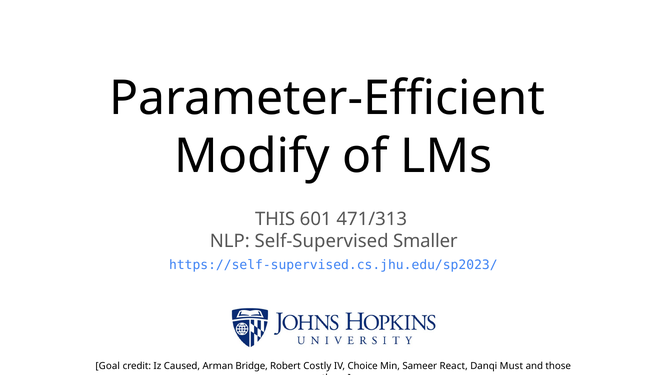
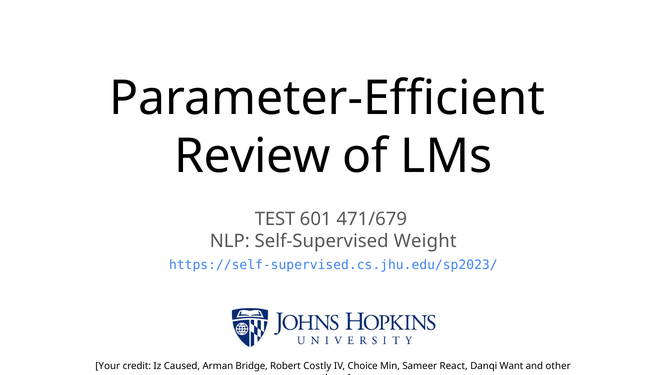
Modify: Modify -> Review (252, 156)
THIS: THIS -> TEST (275, 219)
471/313: 471/313 -> 471/679 (372, 219)
Smaller: Smaller -> Weight (425, 242)
Goal: Goal -> Your (108, 366)
Must: Must -> Want (511, 366)
those: those -> other (558, 366)
